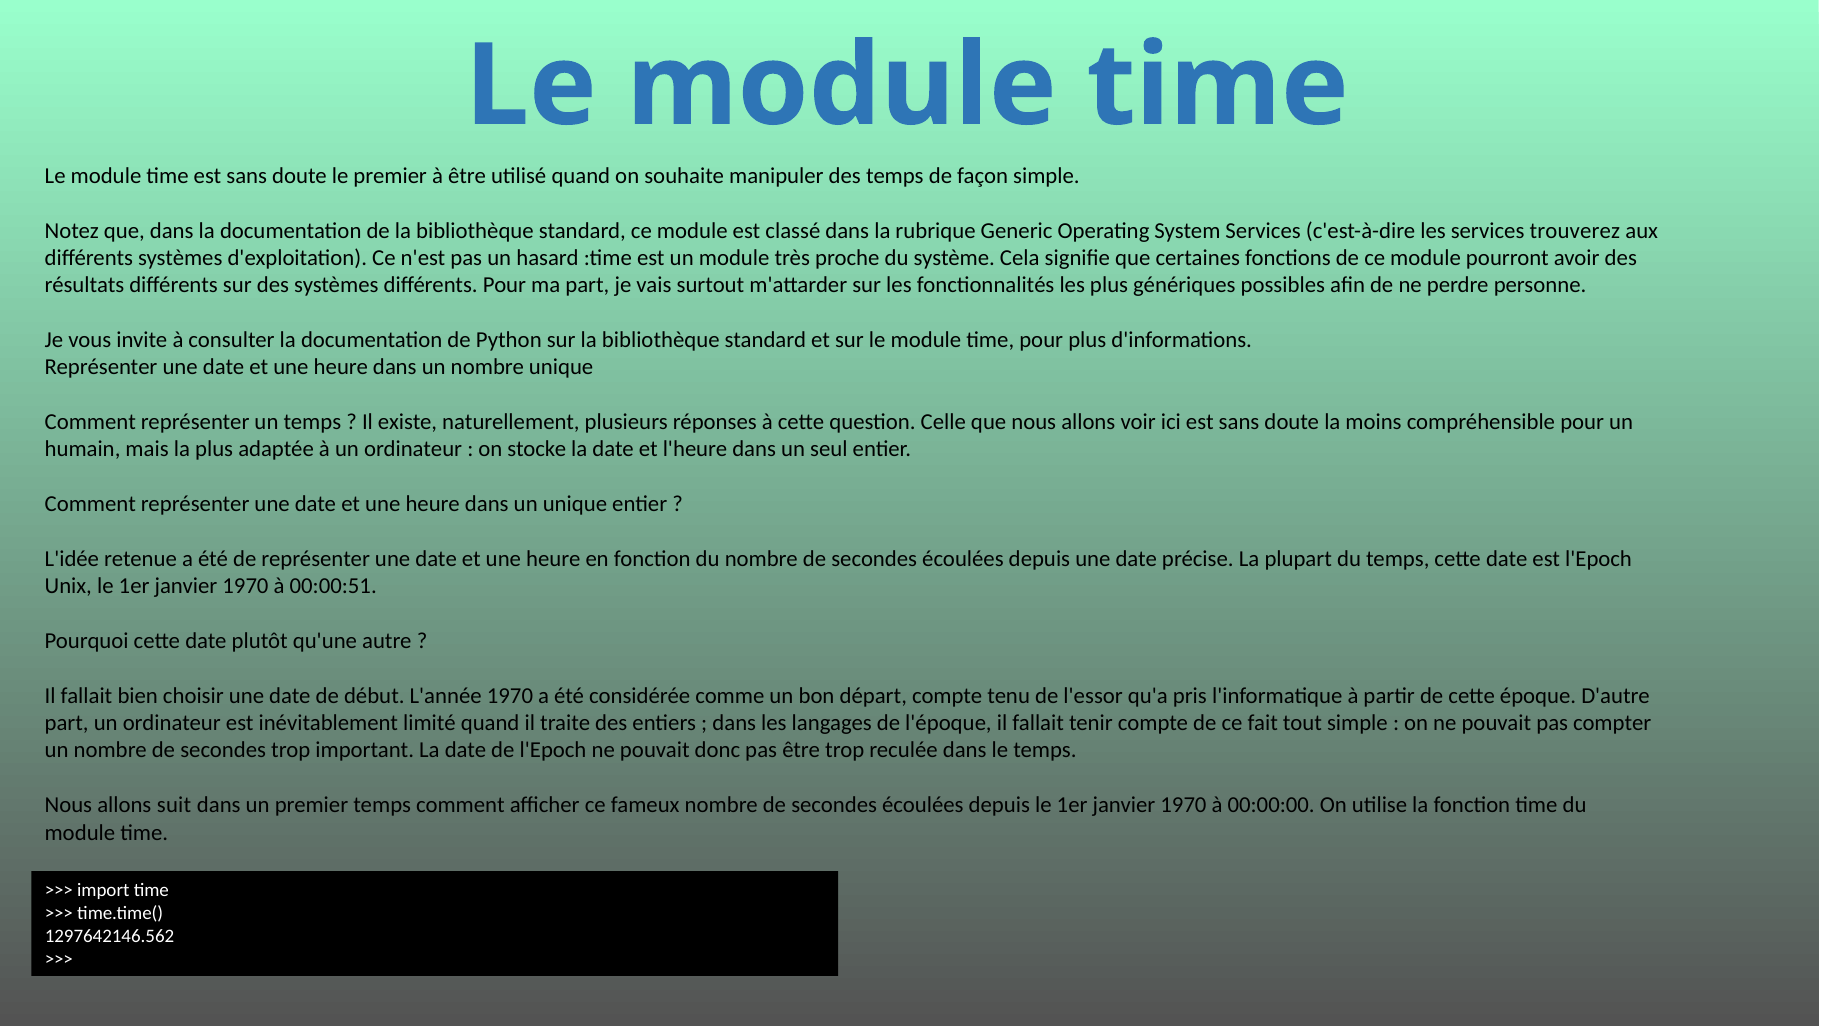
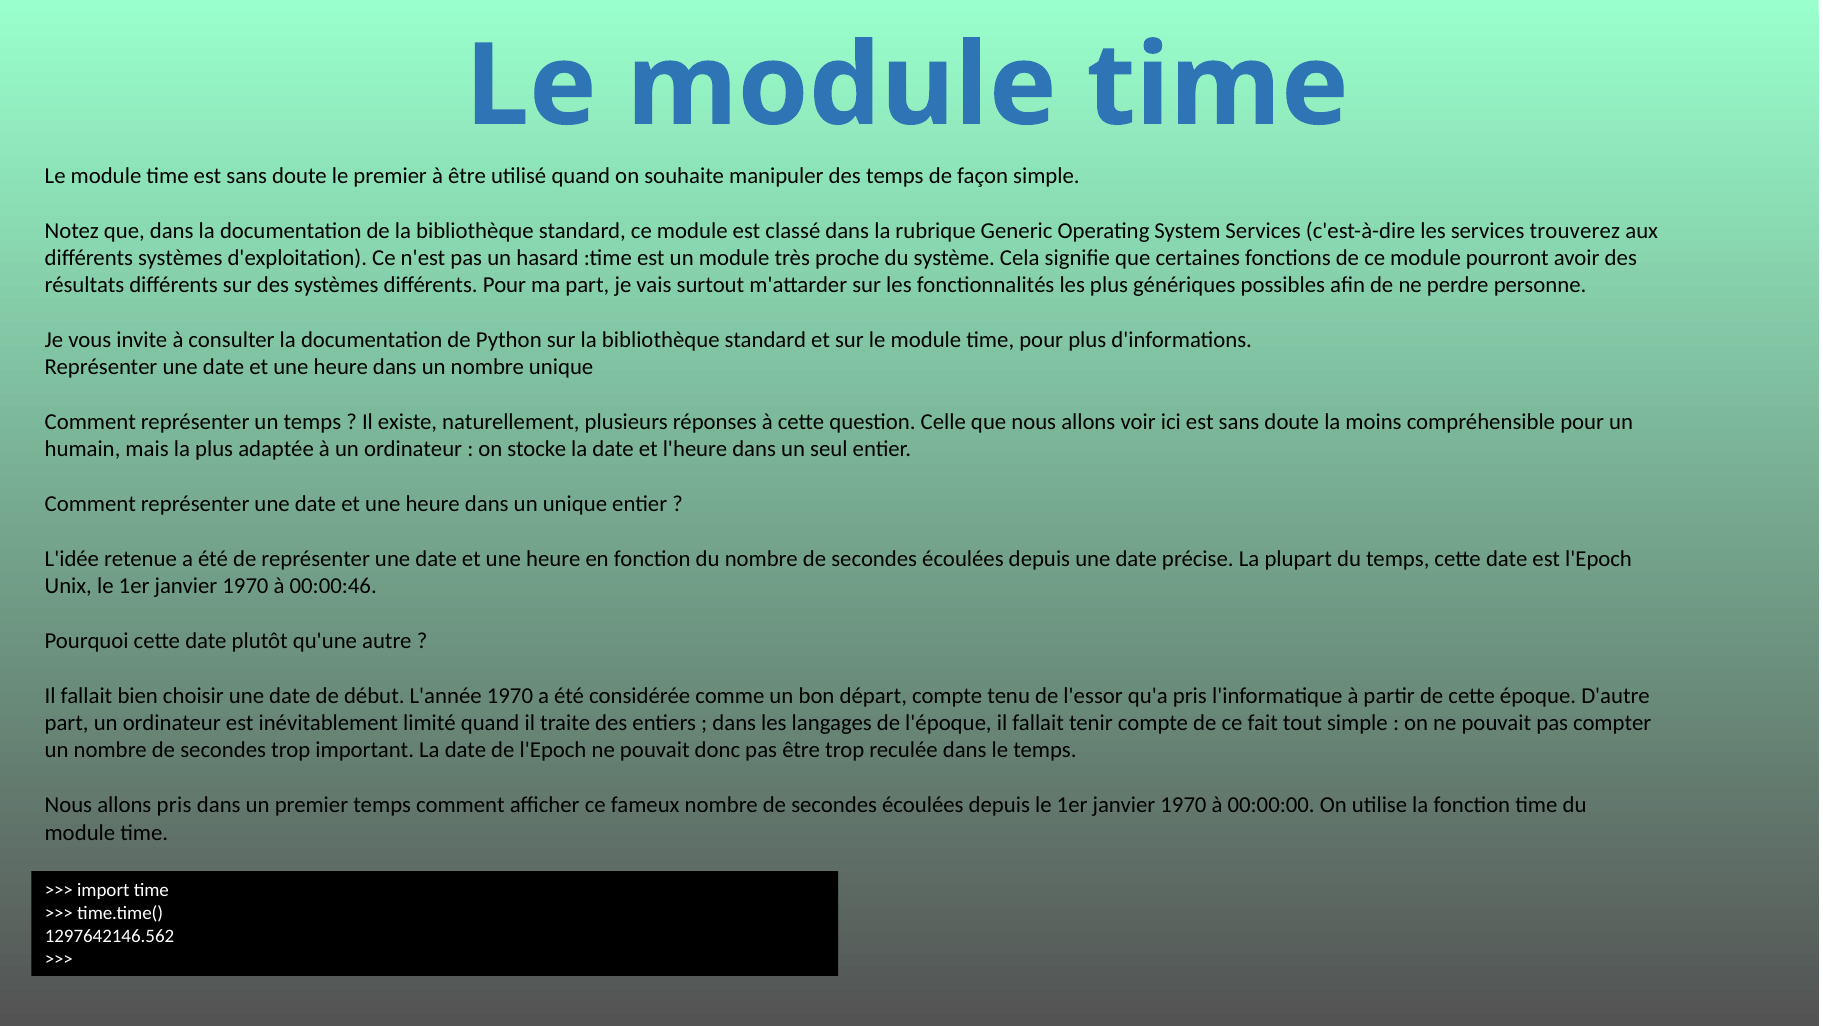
00:00:51: 00:00:51 -> 00:00:46 (333, 586)
allons suit: suit -> pris (174, 805)
